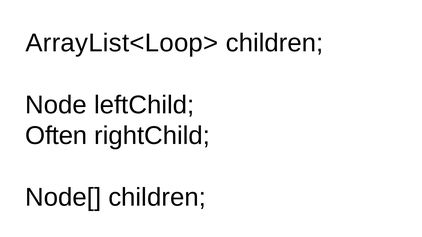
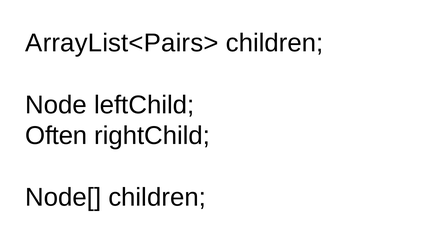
ArrayList<Loop>: ArrayList<Loop> -> ArrayList<Pairs> (122, 43)
